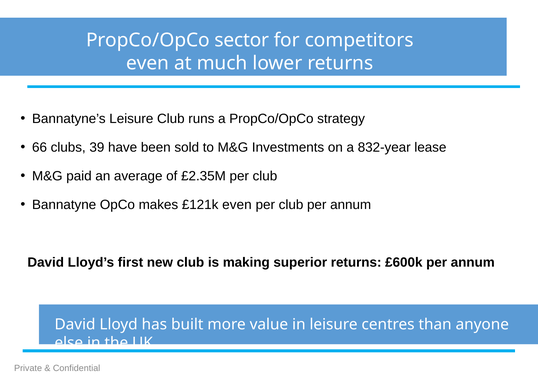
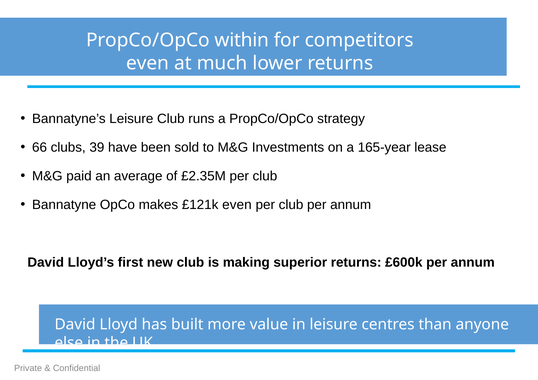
sector: sector -> within (242, 40)
832-year: 832-year -> 165-year (384, 148)
